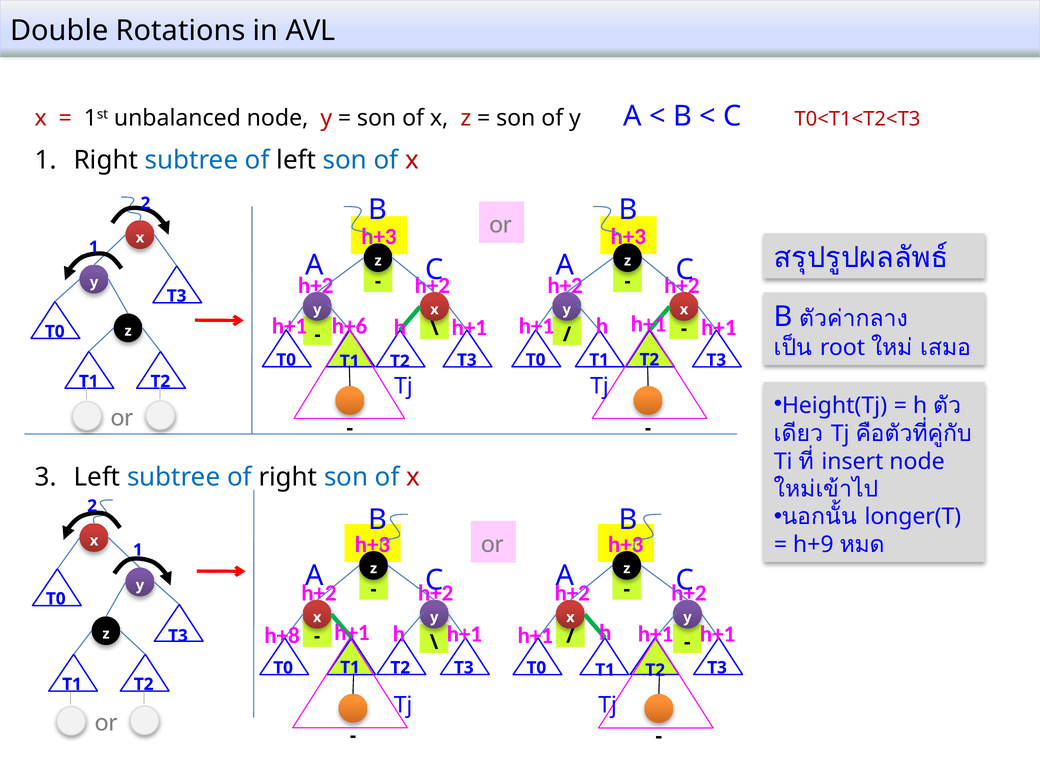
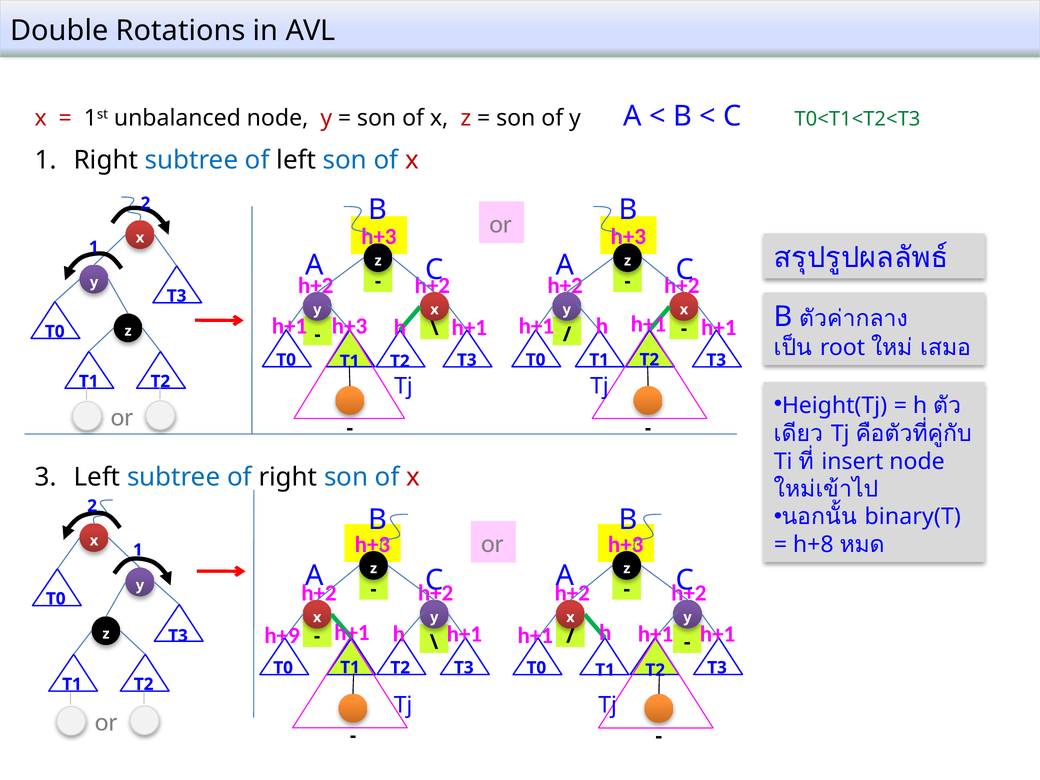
T0<T1<T2<T3 colour: red -> green (857, 119)
h+6: h+6 -> h+3 (349, 326)
longer(T: longer(T -> binary(T (913, 517)
h+9: h+9 -> h+8 (813, 545)
h+8: h+8 -> h+9 (282, 636)
